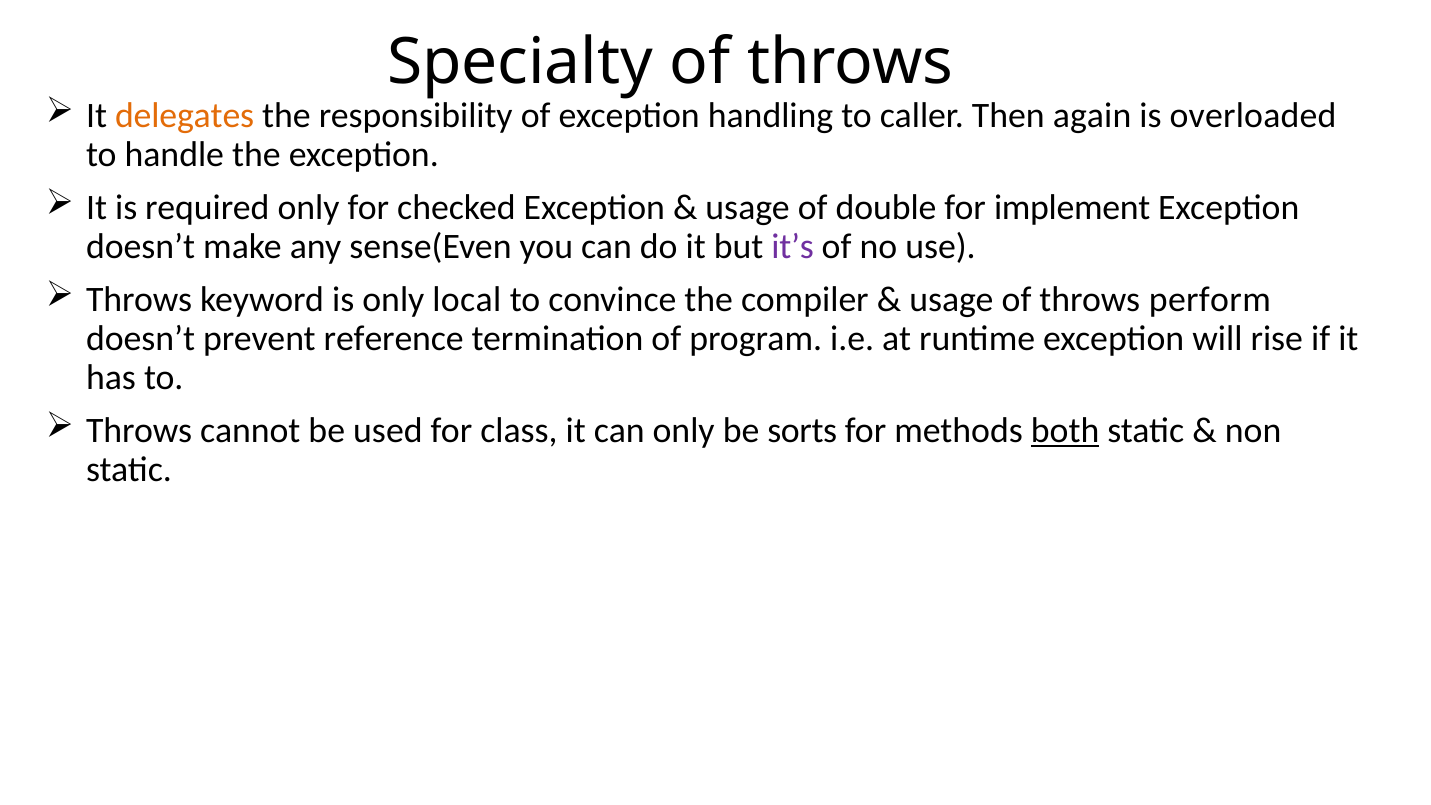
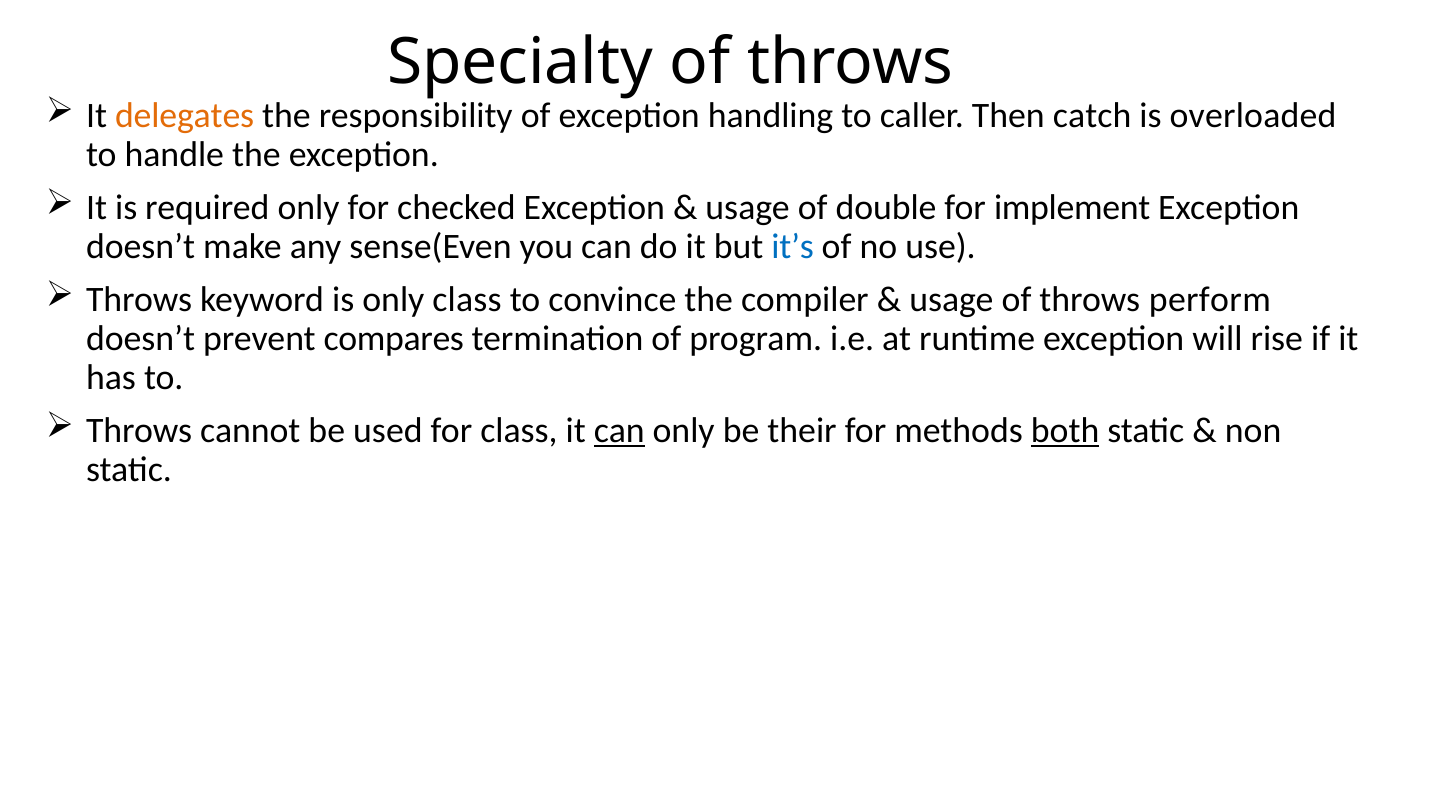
again: again -> catch (1092, 116)
it’s colour: purple -> blue (793, 246)
only local: local -> class (467, 300)
reference: reference -> compares (394, 339)
can underline: none -> present (619, 431)
sorts: sorts -> their (802, 431)
